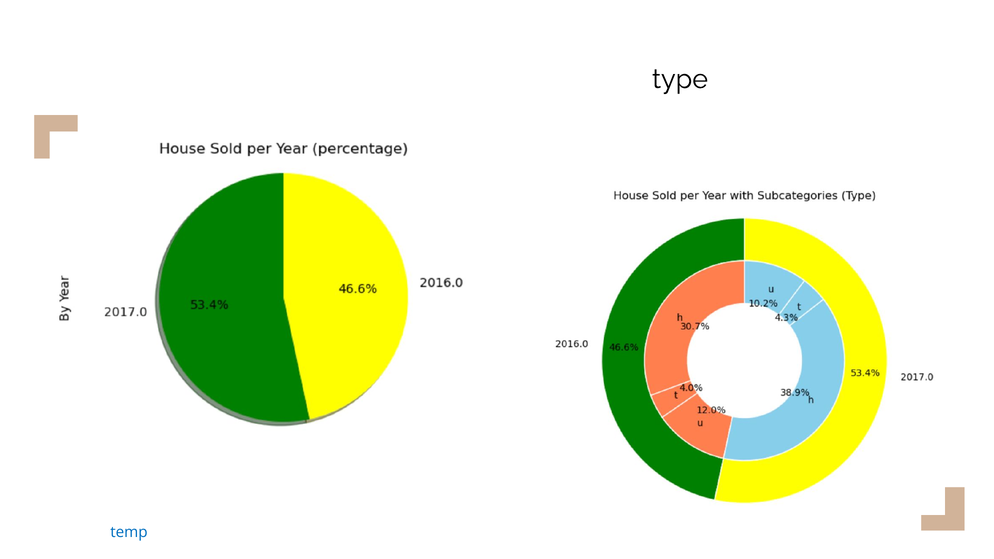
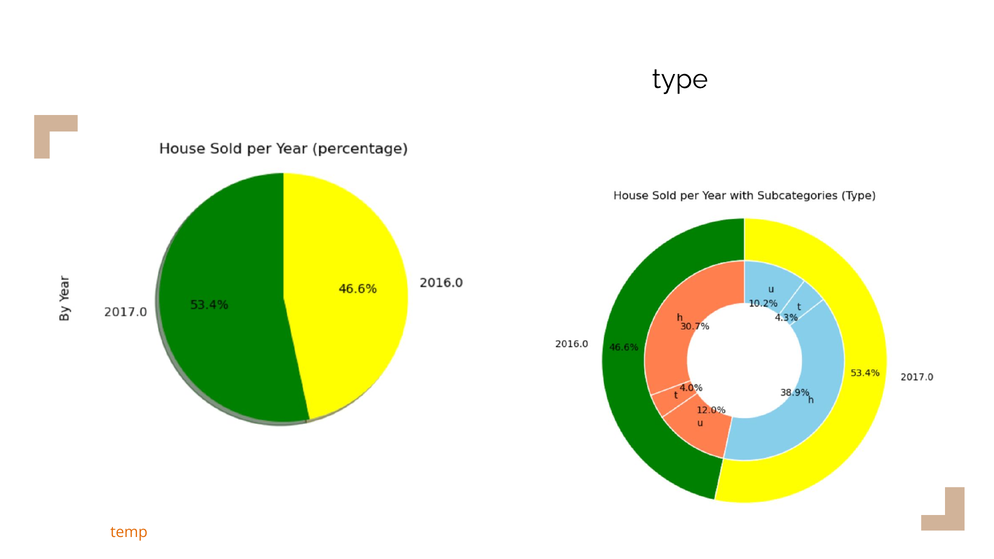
temp colour: blue -> orange (129, 532)
